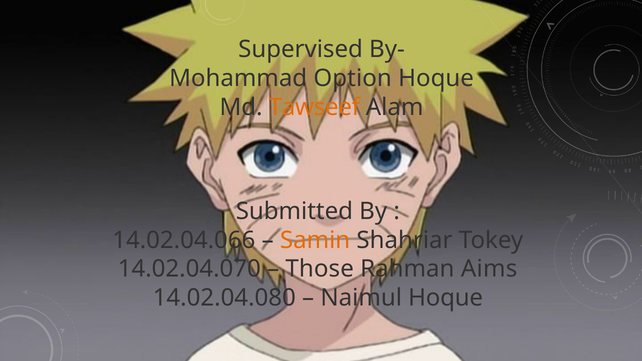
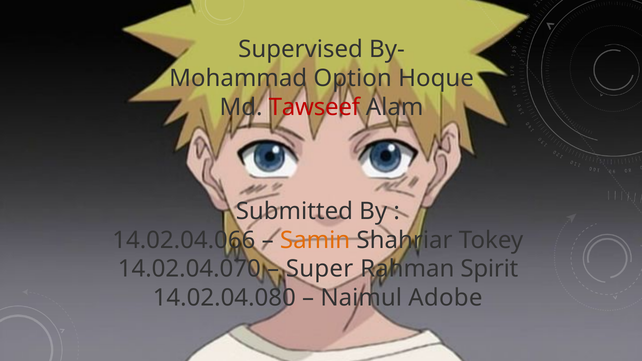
Tawseef colour: orange -> red (314, 107)
Those: Those -> Super (320, 269)
Aims: Aims -> Spirit (489, 269)
Naimul Hoque: Hoque -> Adobe (445, 298)
